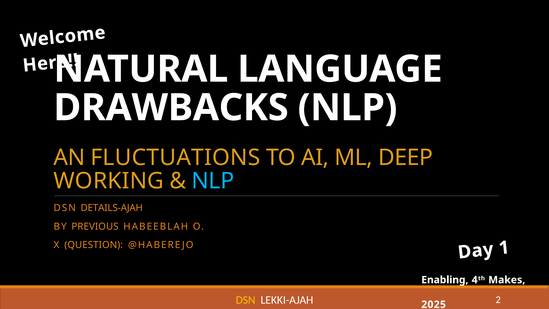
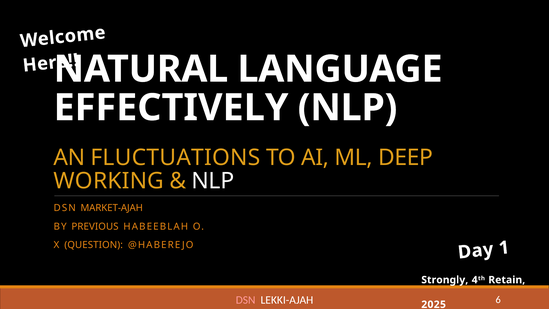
DRAWBACKS: DRAWBACKS -> EFFECTIVELY (171, 108)
NLP colour: light blue -> white (213, 181)
DETAILS-AJAH: DETAILS-AJAH -> MARKET-AJAH (112, 208)
Enabling: Enabling -> Strongly (445, 280)
Makes: Makes -> Retain (507, 280)
DSN colour: yellow -> pink (246, 300)
2: 2 -> 6 (498, 300)
